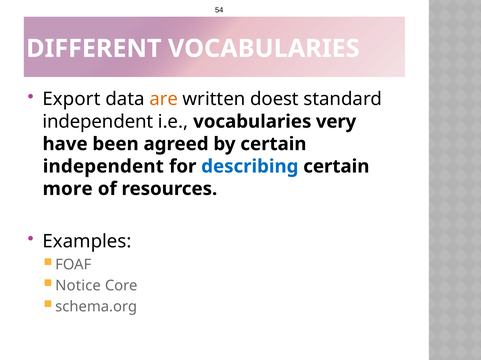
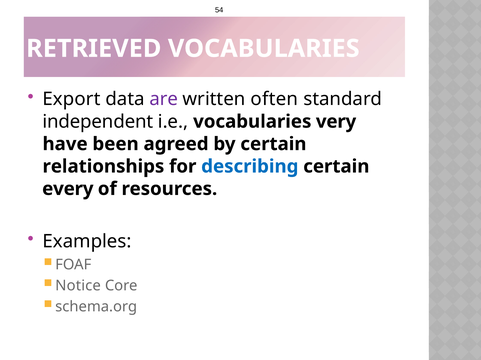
DIFFERENT: DIFFERENT -> RETRIEVED (94, 49)
are colour: orange -> purple (164, 99)
doest: doest -> often (274, 99)
independent: independent -> relationships (103, 167)
more: more -> every (68, 189)
